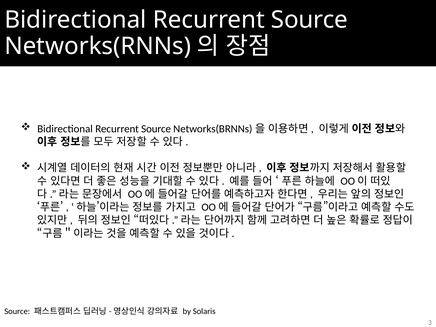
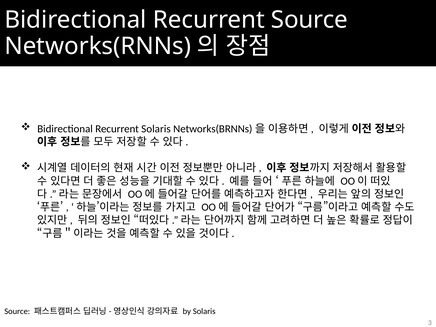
Source: Source -> Solaris (156, 129)
